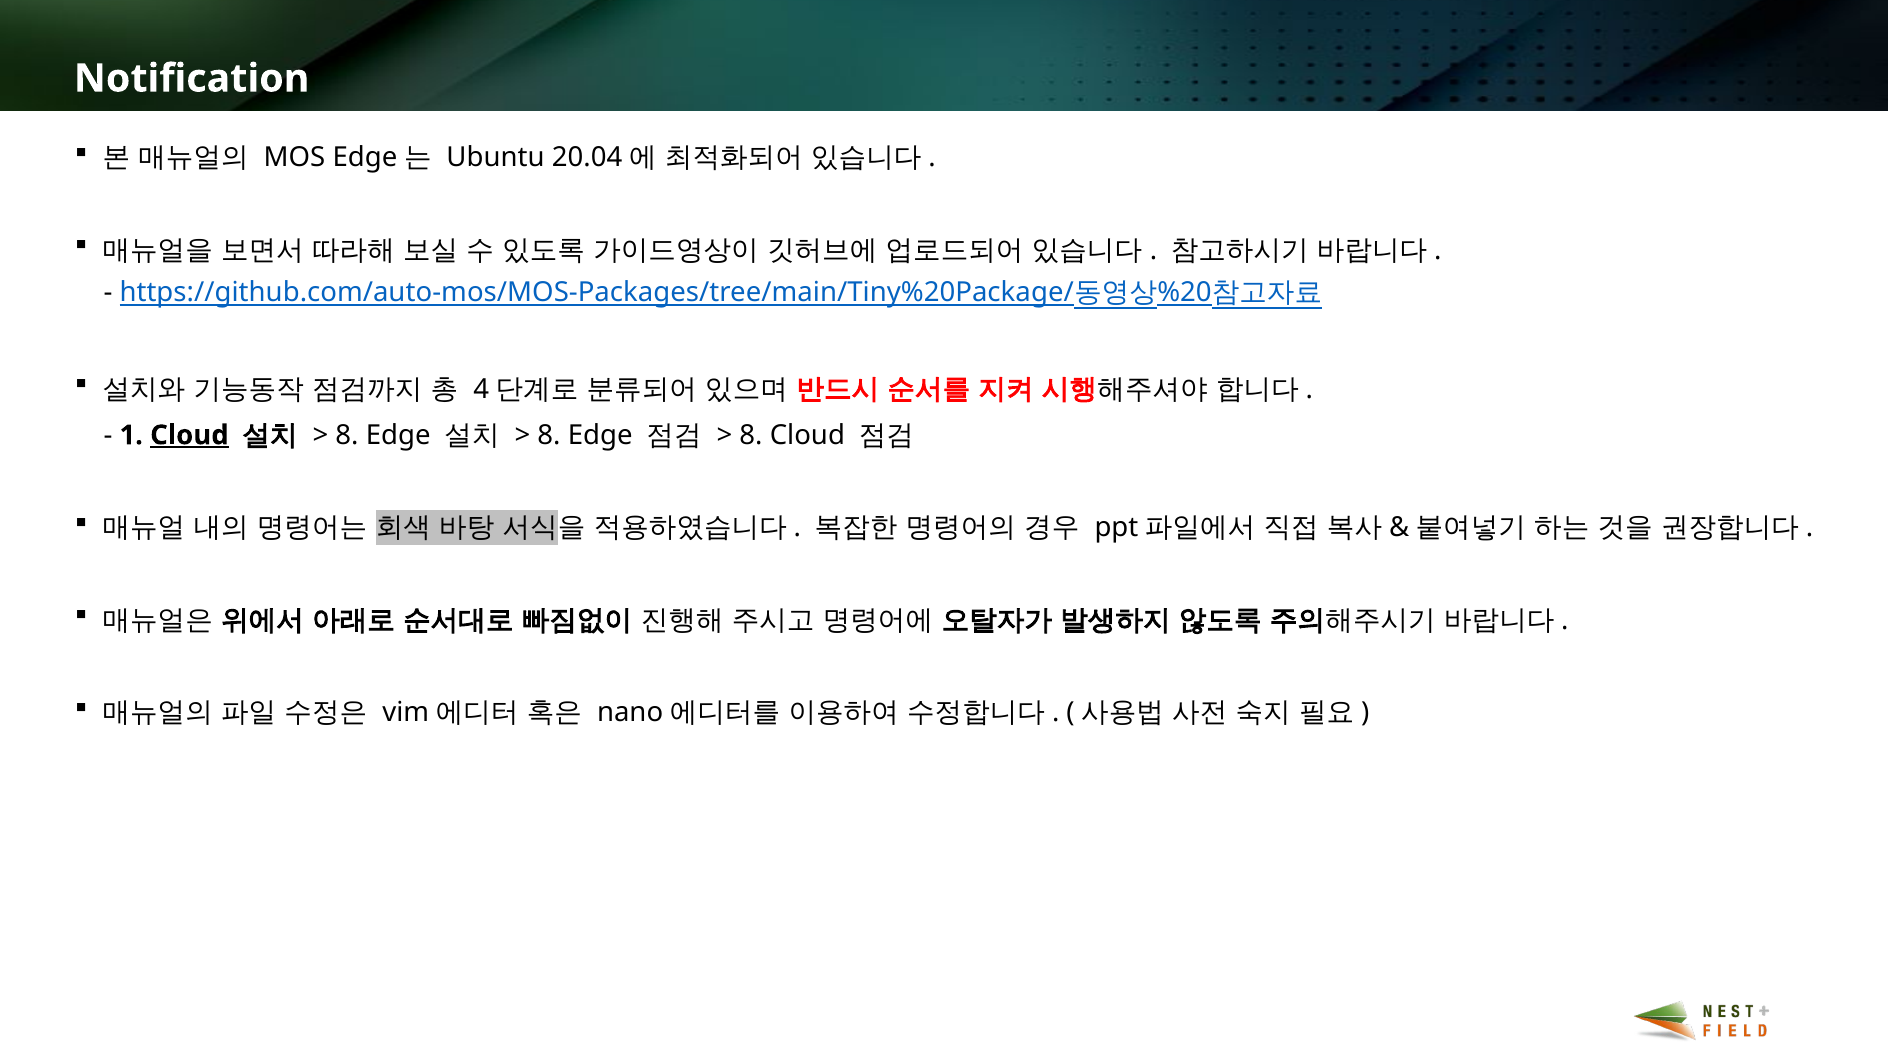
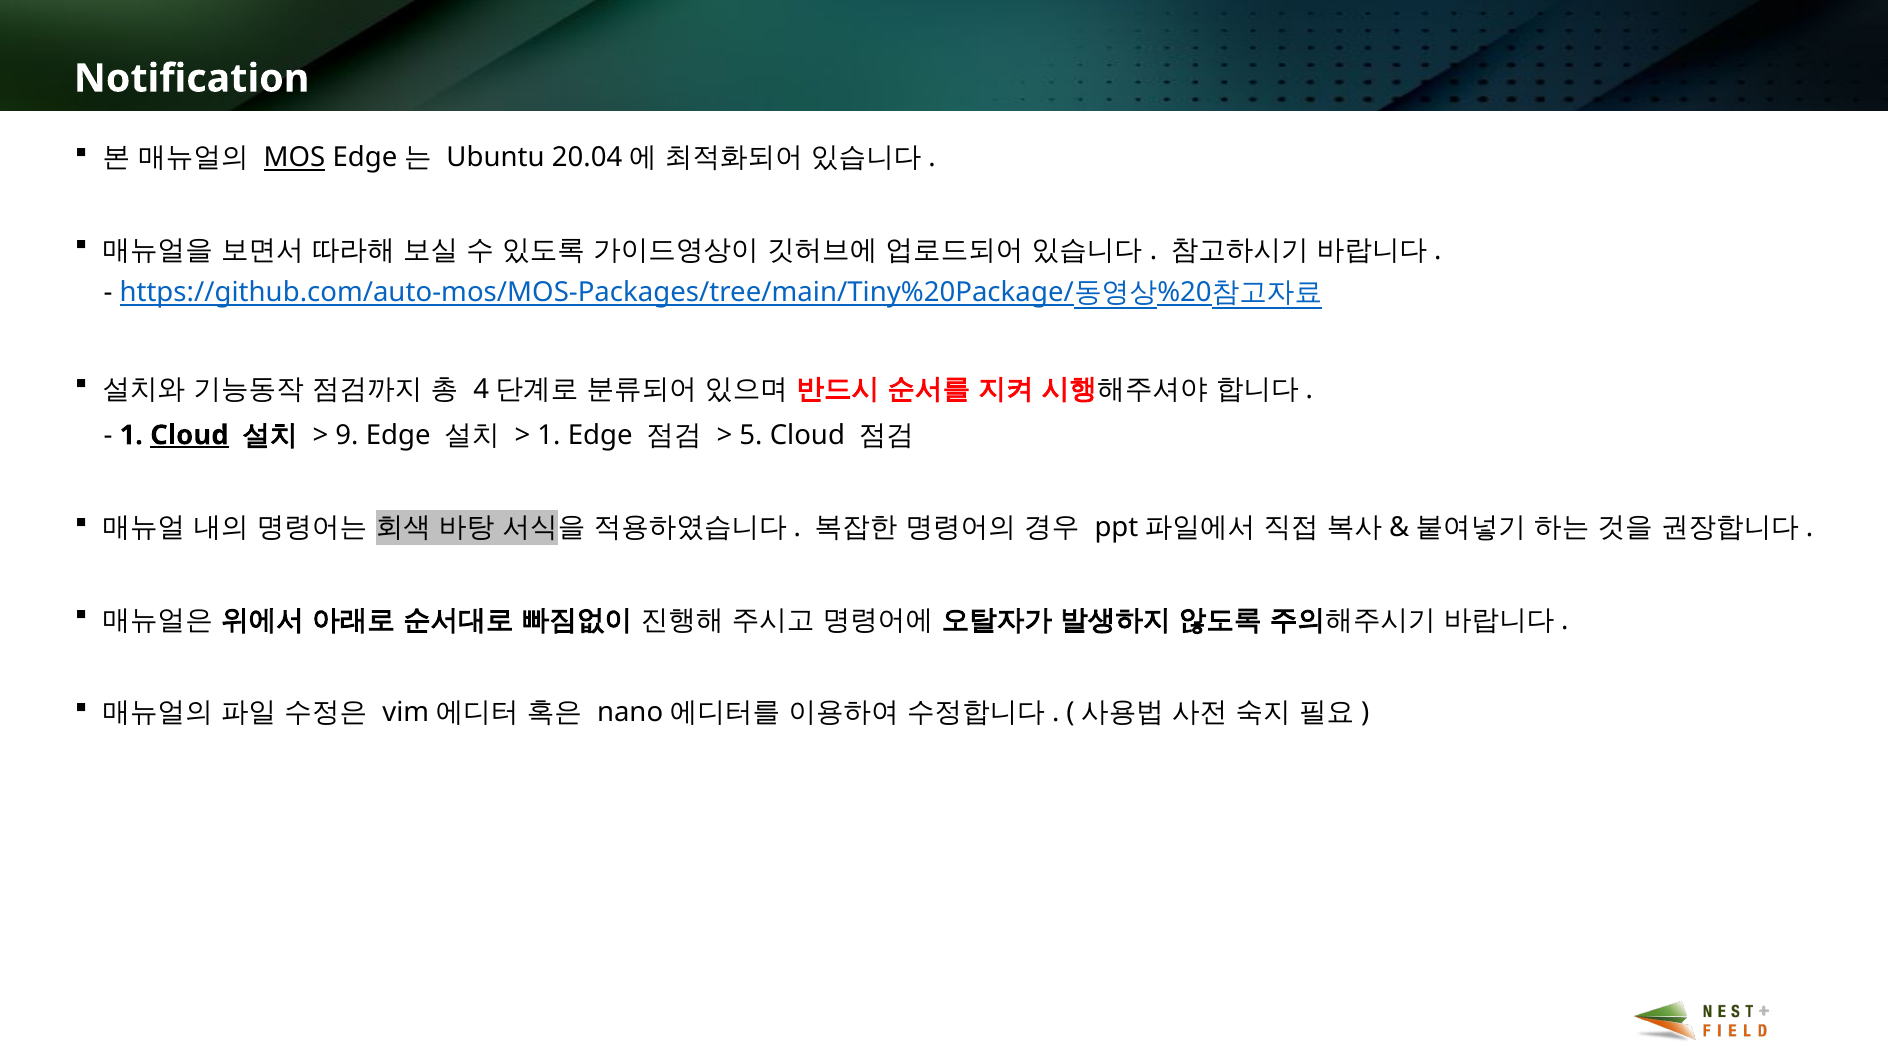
MOS underline: none -> present (294, 158)
8: 8 -> 9 (347, 435)
8: 8 -> 1 (549, 435)
8: 8 -> 5 (751, 435)
